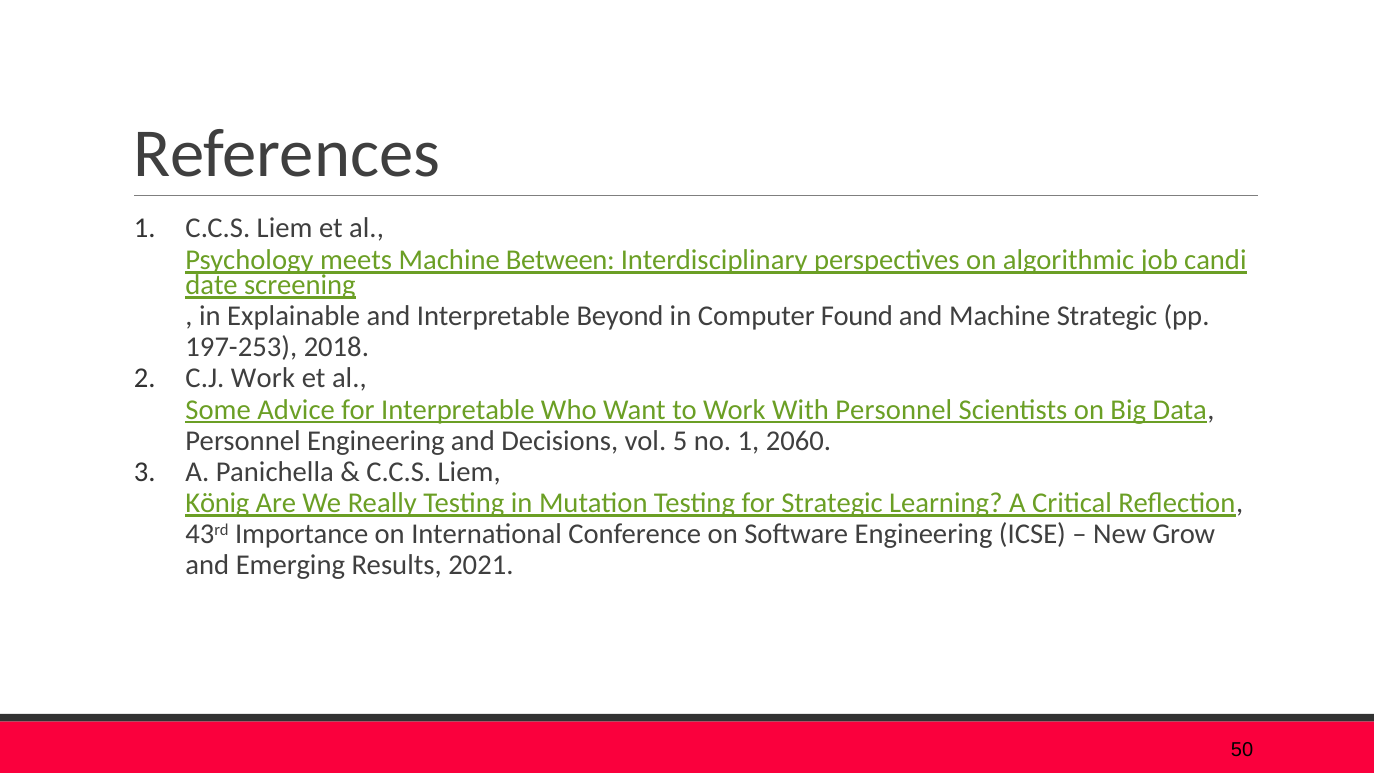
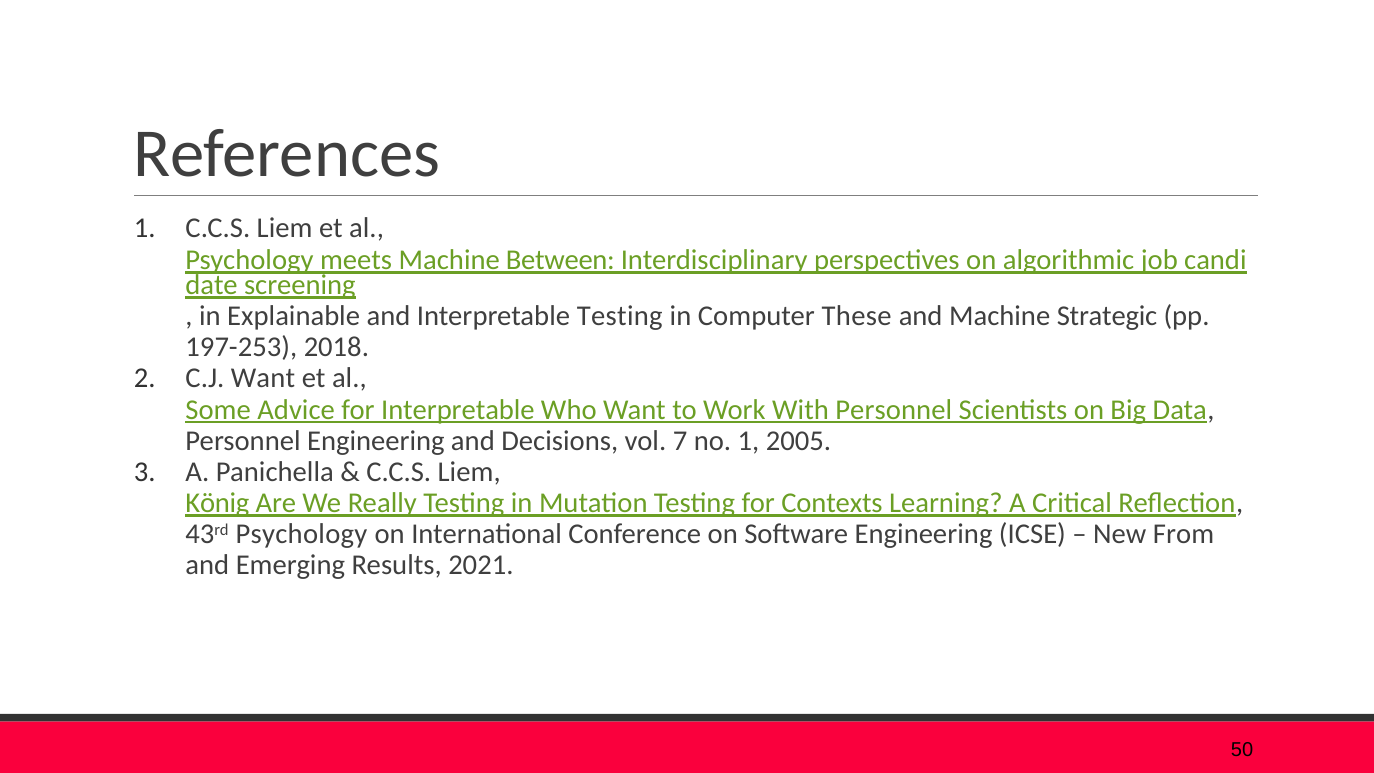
Interpretable Beyond: Beyond -> Testing (620, 316)
Found: Found -> These (857, 316)
C.J Work: Work -> Want (263, 378)
5: 5 -> 7 (680, 441)
2060: 2060 -> 2005 (798, 441)
for Strategic: Strategic -> Contexts (832, 503)
43rd Importance: Importance -> Psychology (301, 534)
Grow: Grow -> From (1183, 534)
